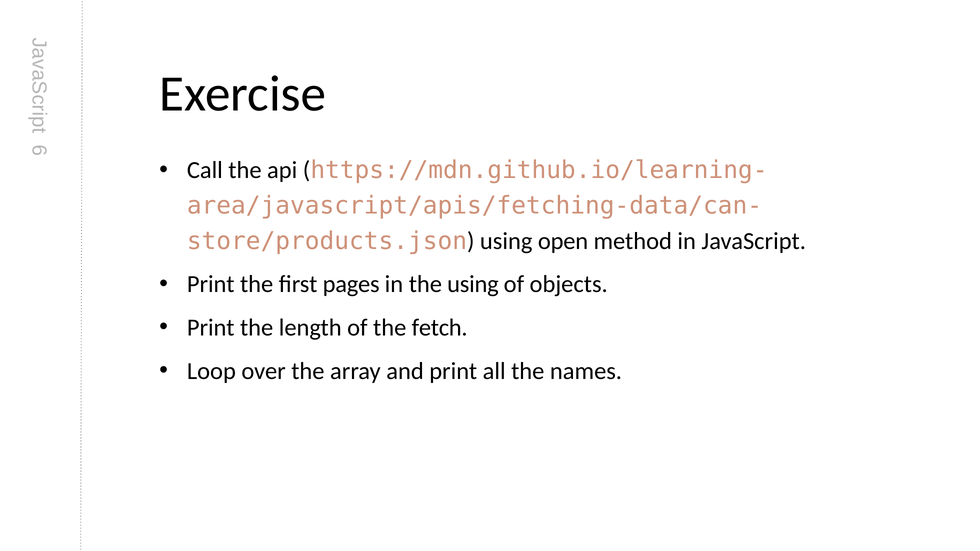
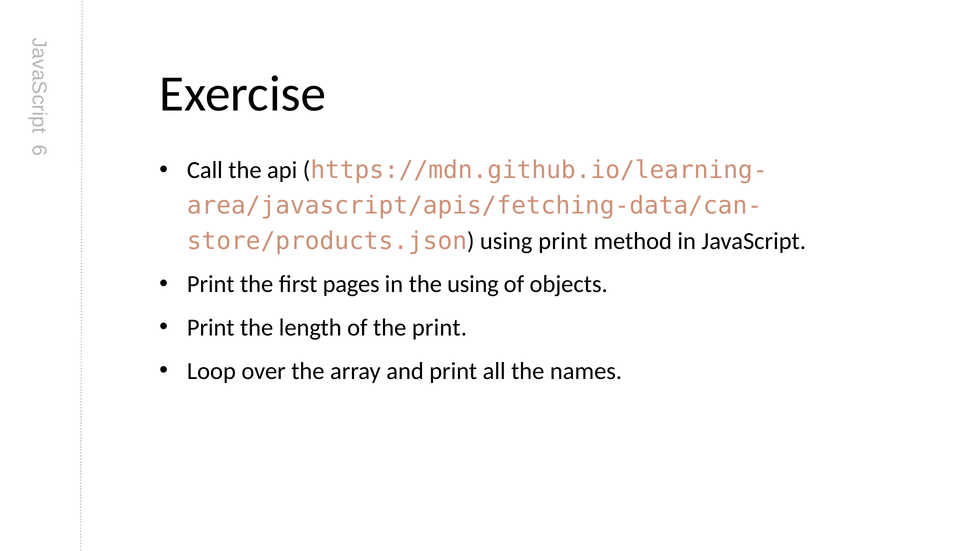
using open: open -> print (563, 241)
the fetch: fetch -> print (439, 328)
